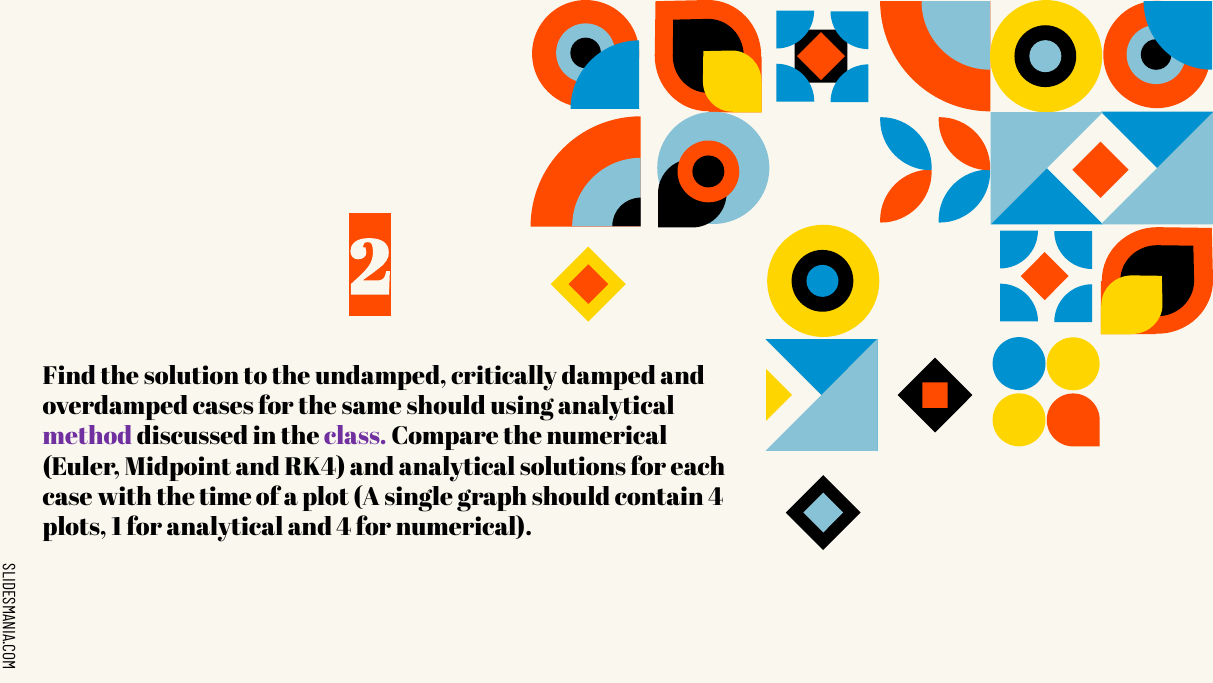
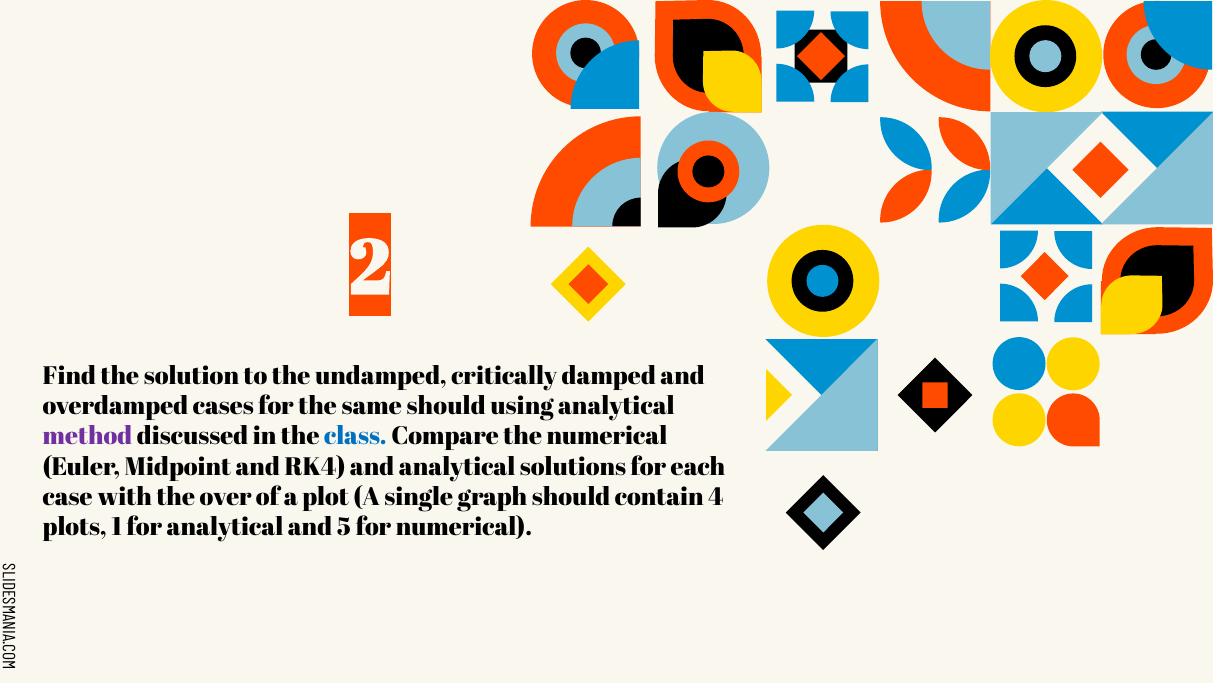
class colour: purple -> blue (355, 436)
time: time -> over (226, 497)
and 4: 4 -> 5 (344, 527)
